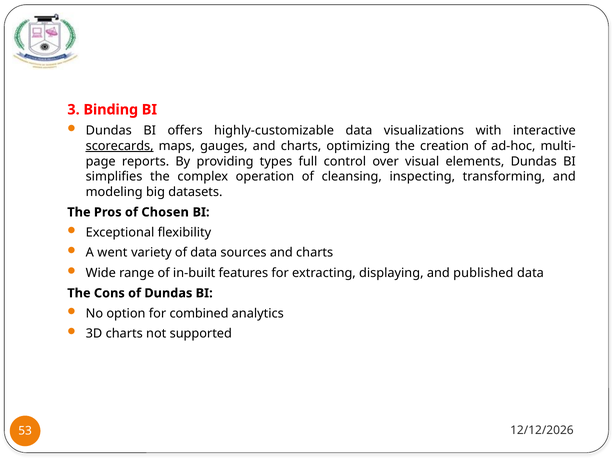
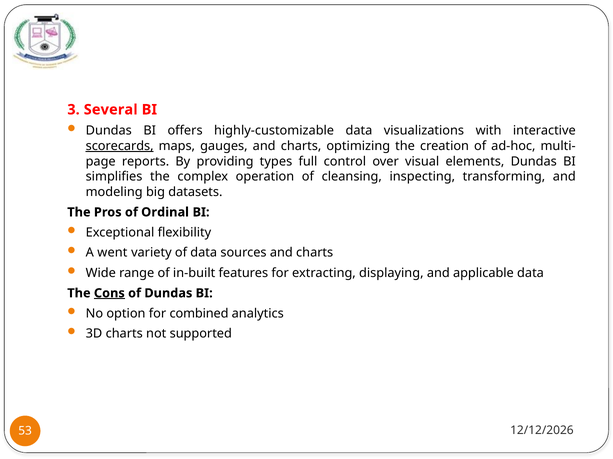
Binding: Binding -> Several (111, 110)
Chosen: Chosen -> Ordinal (165, 213)
published: published -> applicable (483, 273)
Cons underline: none -> present (109, 294)
